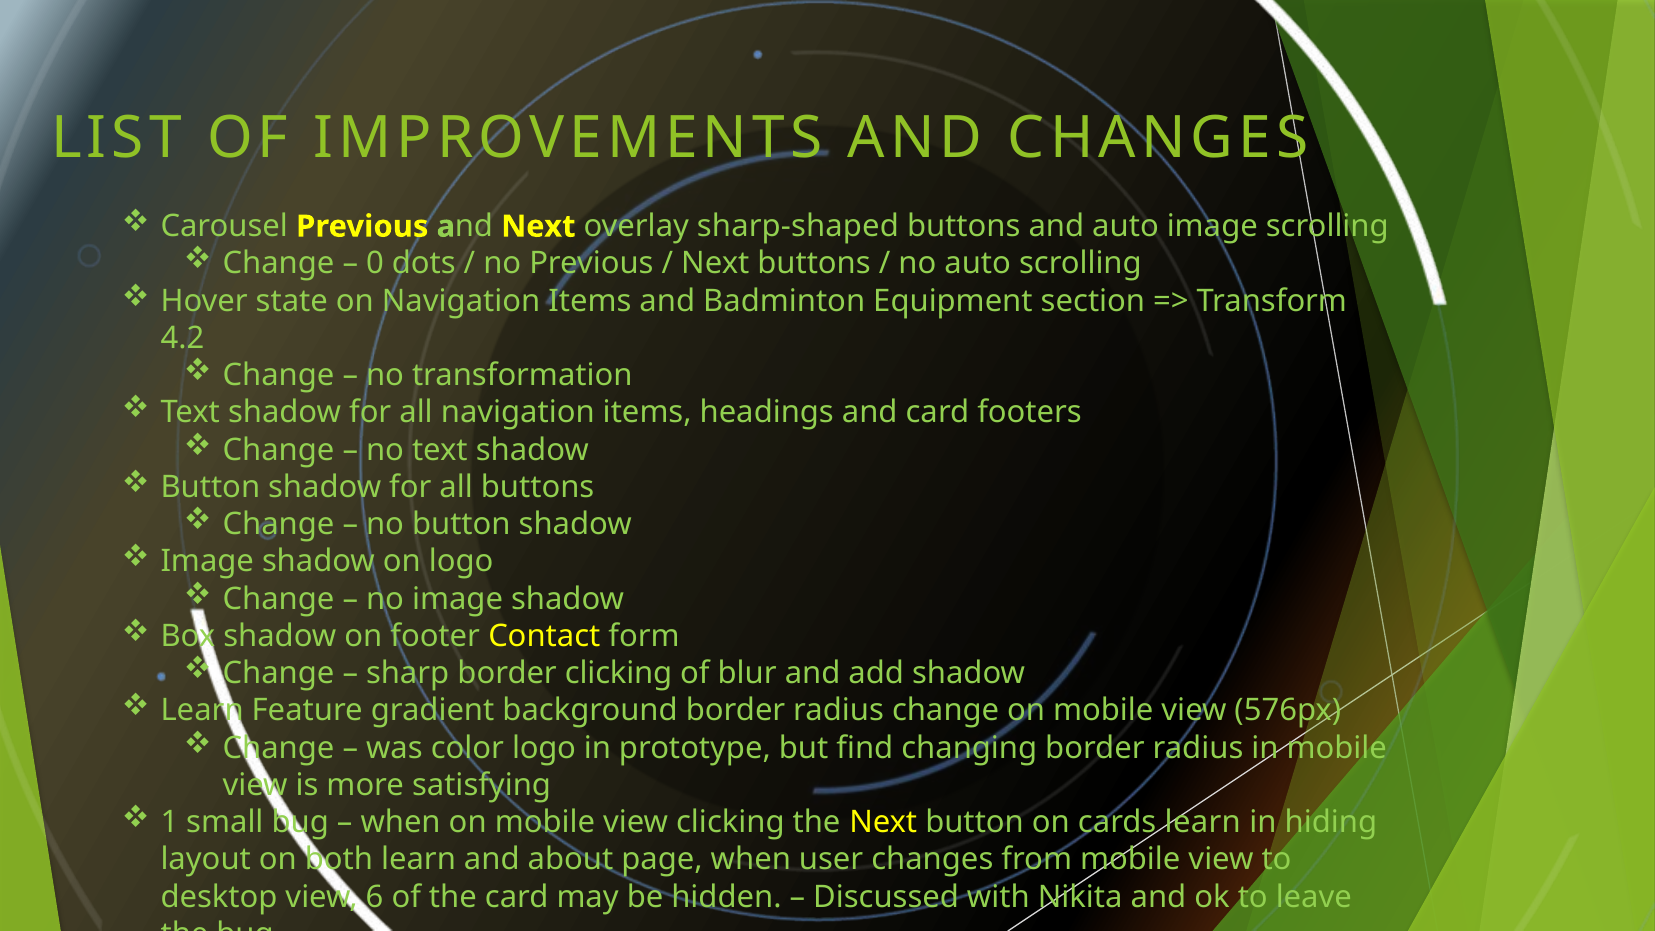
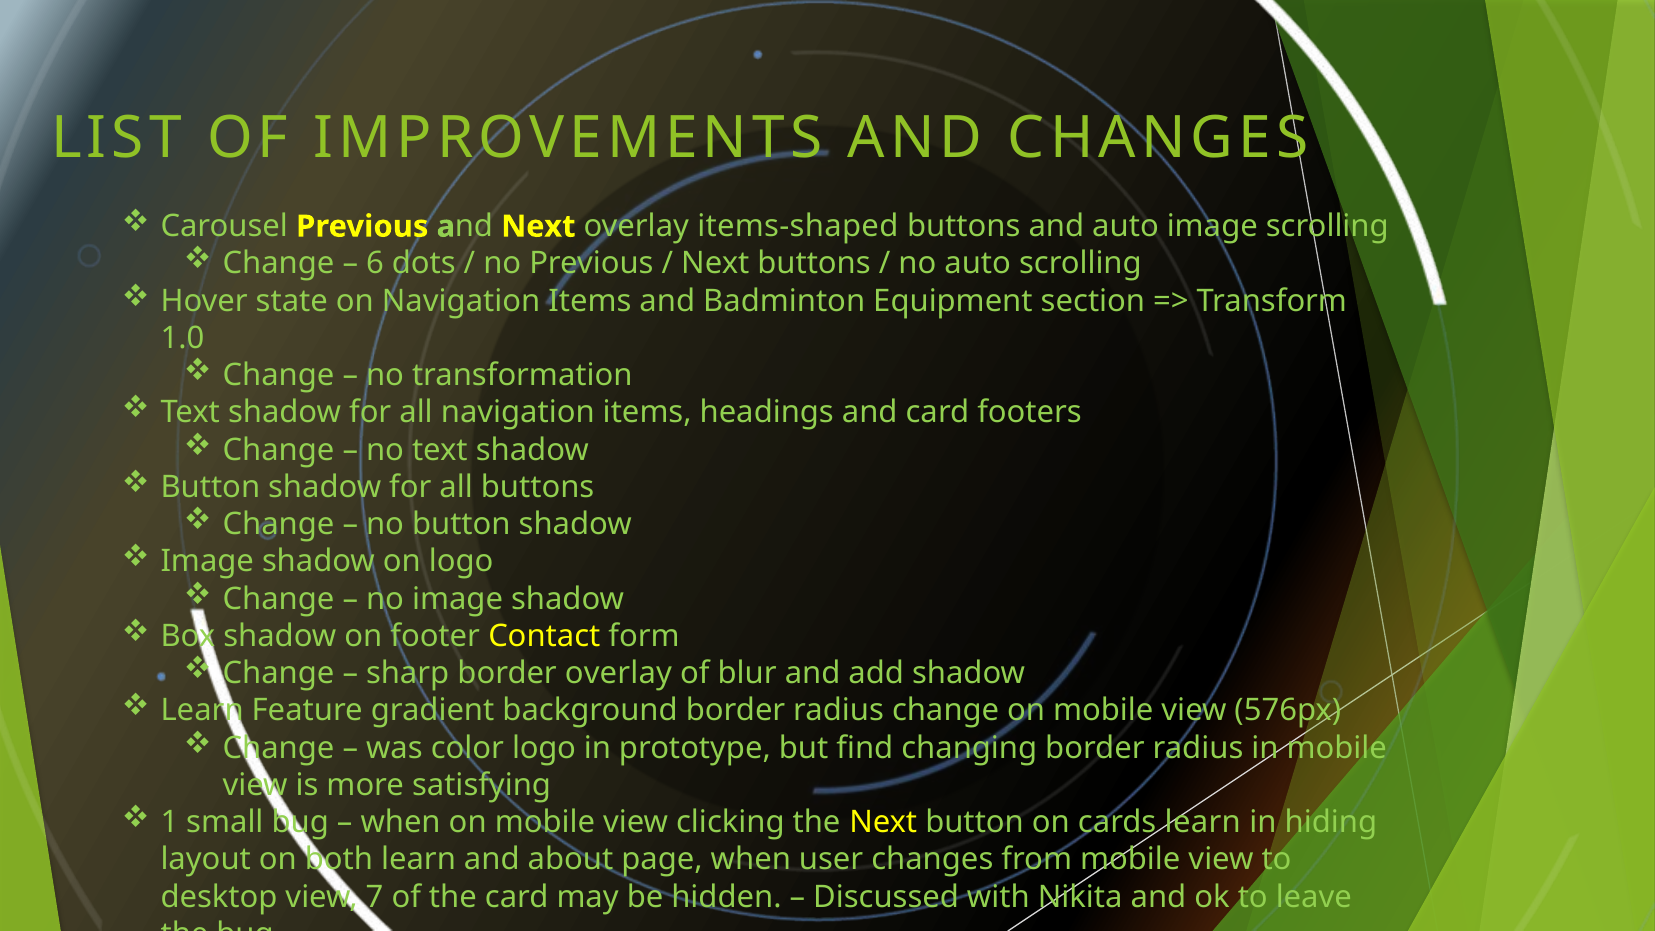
sharp-shaped: sharp-shaped -> items-shaped (798, 226)
0: 0 -> 6 (375, 264)
4.2: 4.2 -> 1.0 (182, 338)
border clicking: clicking -> overlay (618, 673)
6: 6 -> 7 (375, 897)
